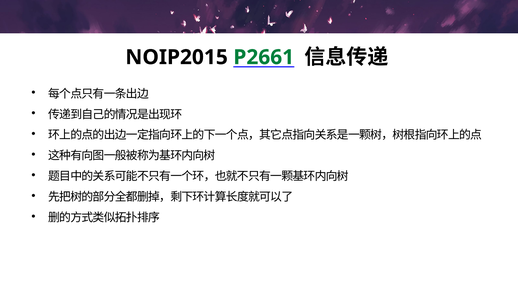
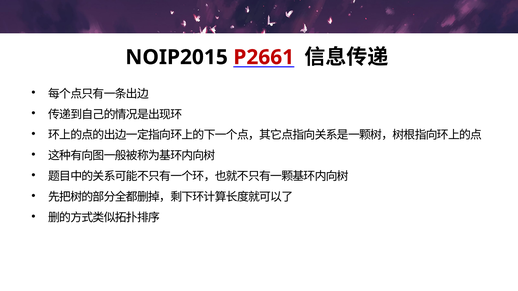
P2661 colour: green -> red (264, 57)
